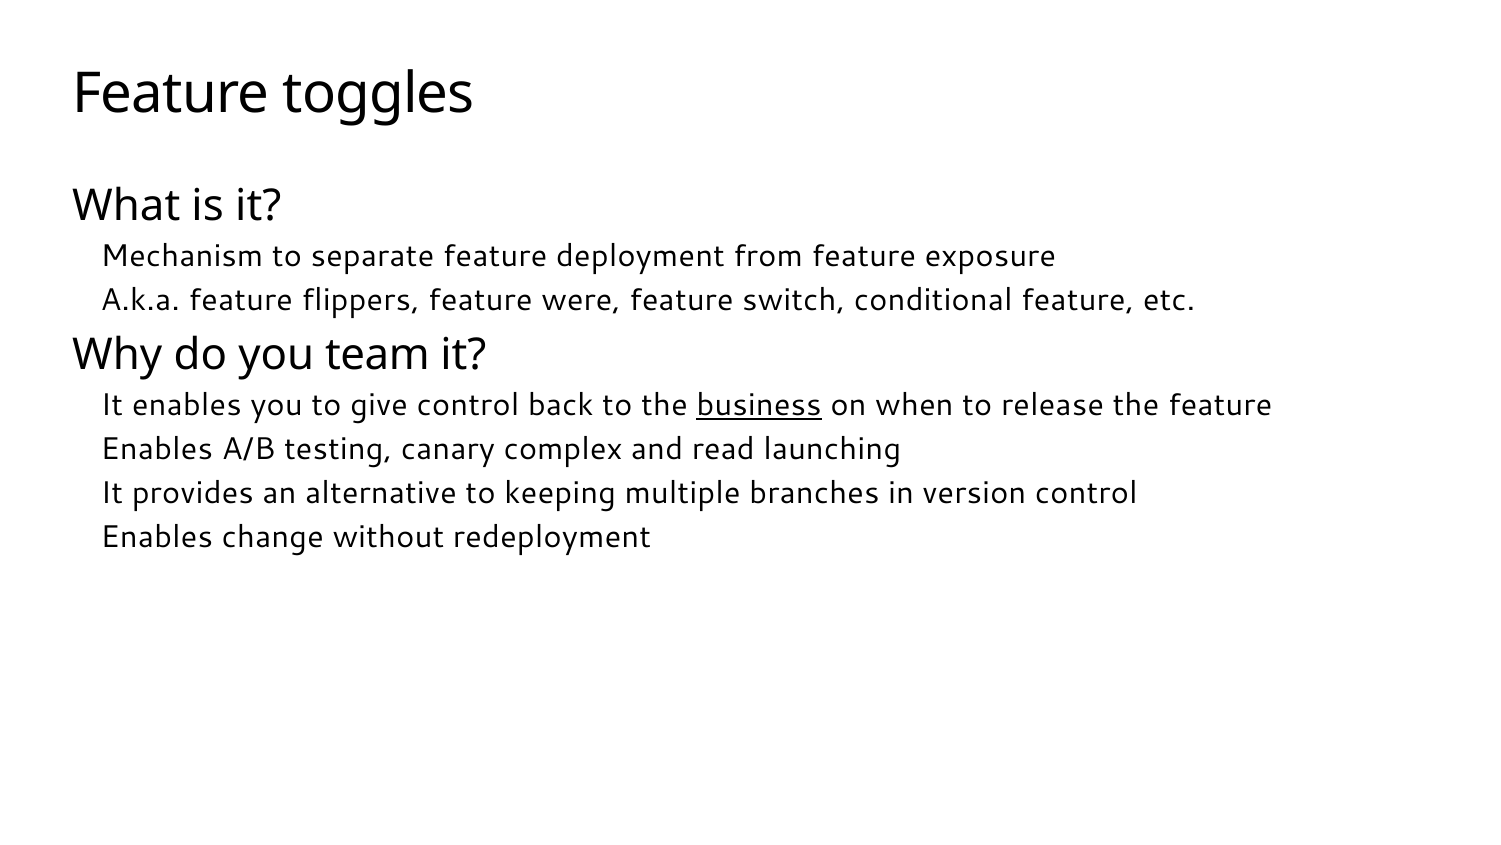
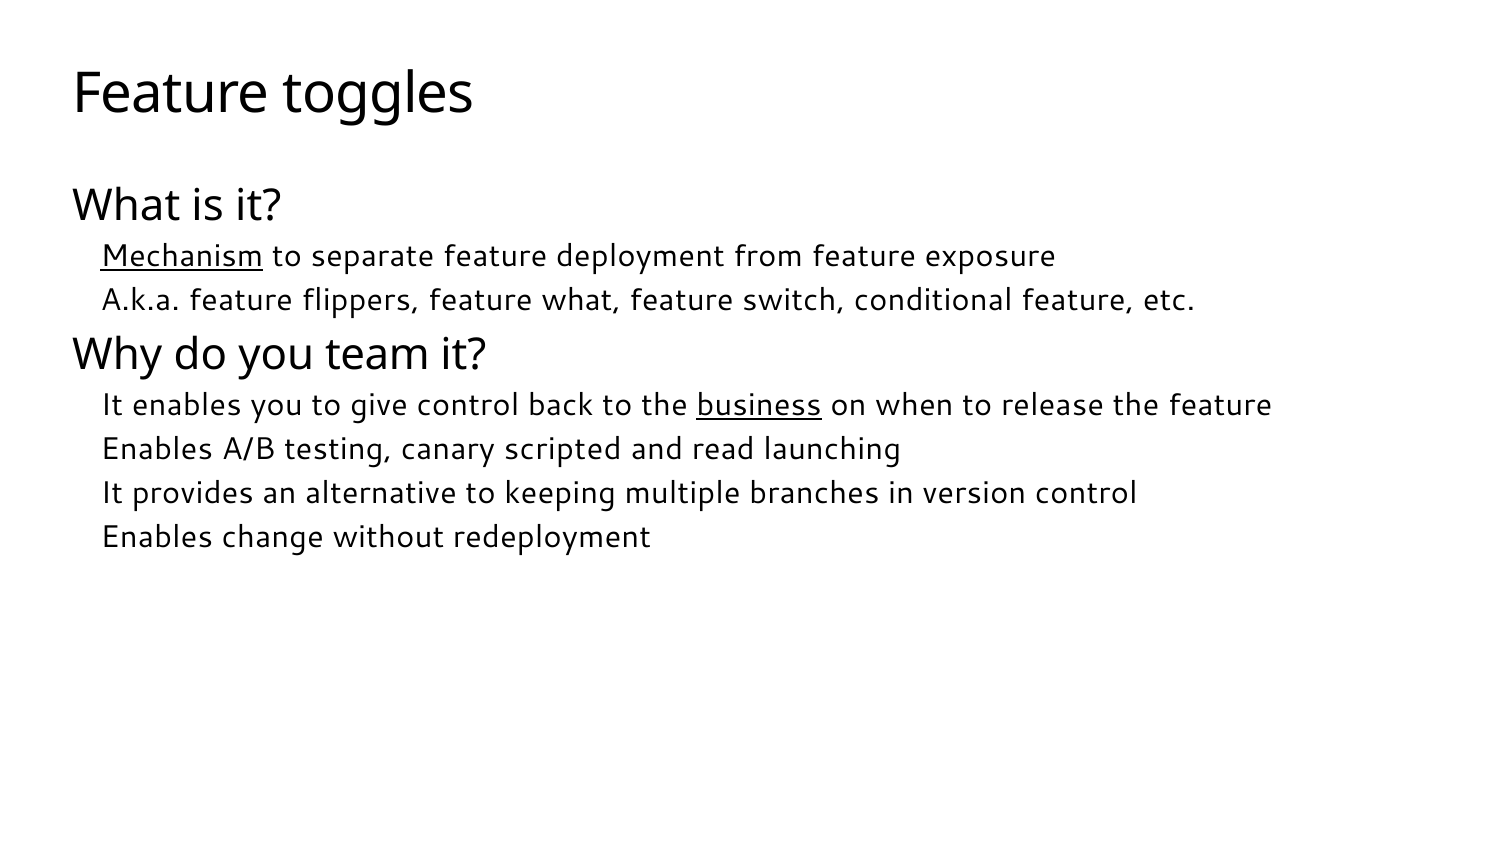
Mechanism underline: none -> present (182, 256)
feature were: were -> what (581, 300)
complex: complex -> scripted (563, 449)
